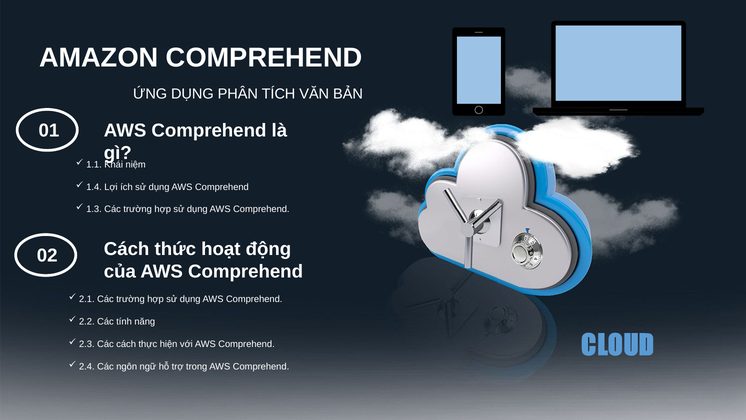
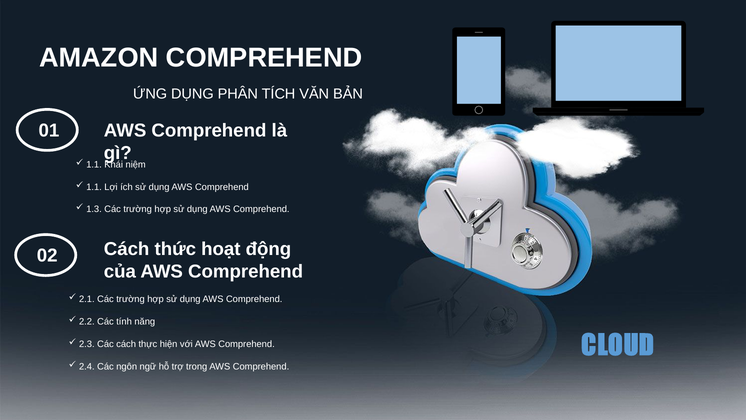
1.4: 1.4 -> 1.1 (94, 187)
